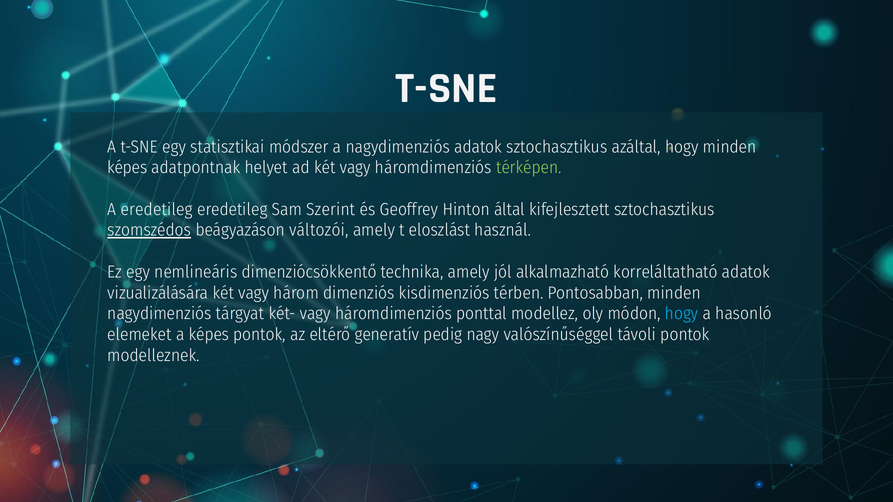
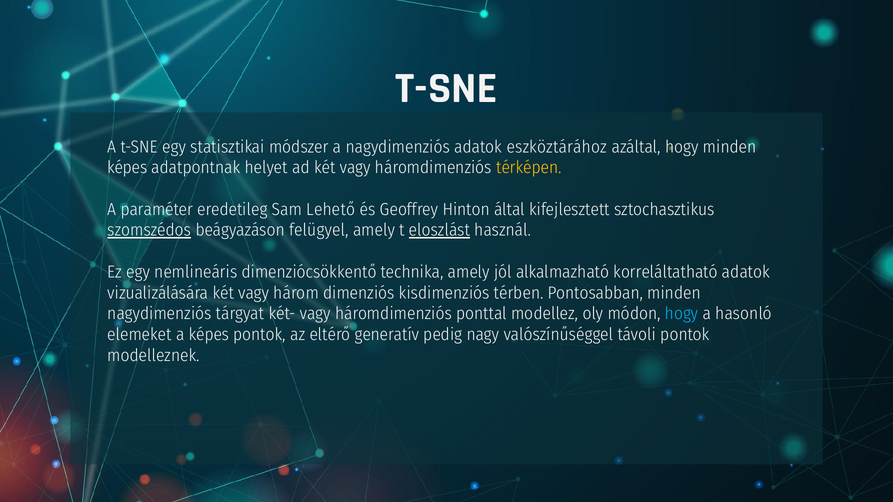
adatok sztochasztikus: sztochasztikus -> eszköztárához (557, 147)
térképen colour: light green -> yellow (529, 168)
A eredetileg: eredetileg -> paraméter (157, 210)
Szerint: Szerint -> Lehető (331, 210)
változói: változói -> felügyel (319, 230)
eloszlást underline: none -> present (440, 230)
